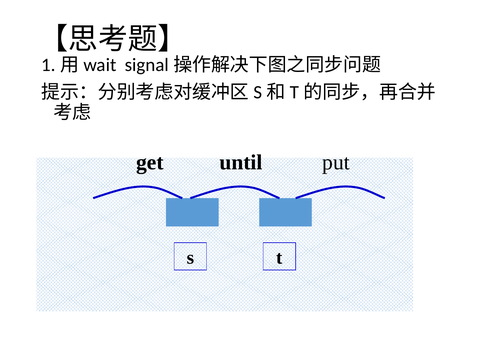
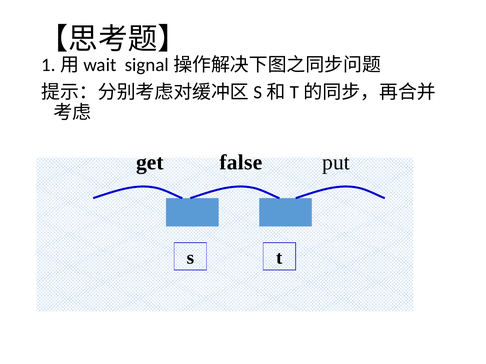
until: until -> false (241, 163)
